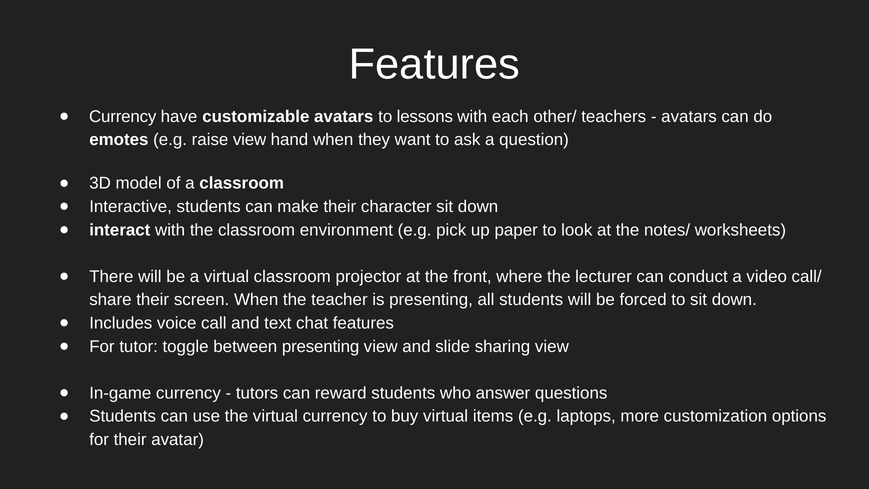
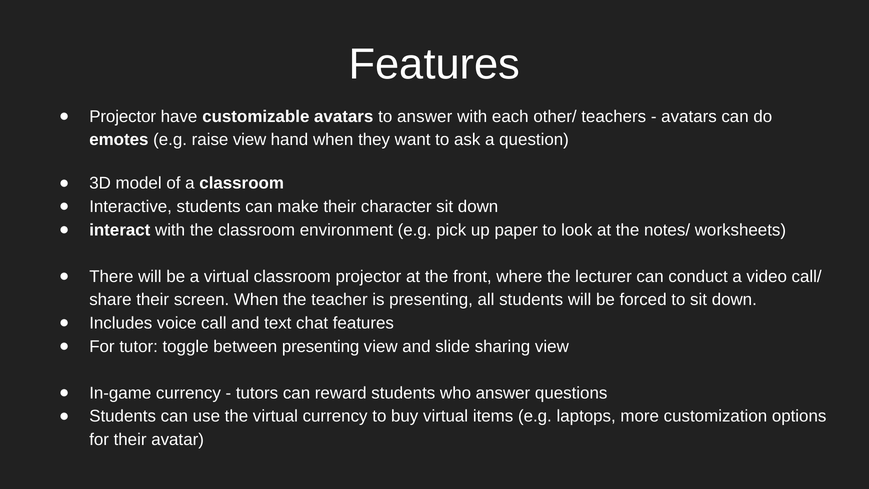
Currency: Currency -> Projector (123, 116)
to lessons: lessons -> answer (425, 116)
